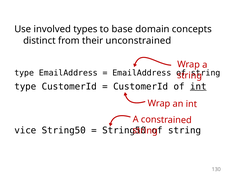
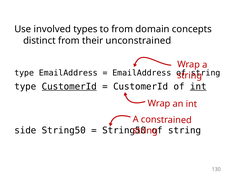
to base: base -> from (122, 29)
CustomerId underline: none -> present (69, 86)
vice: vice -> side (25, 130)
